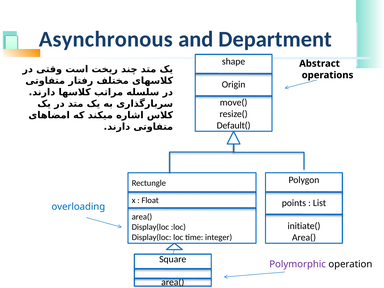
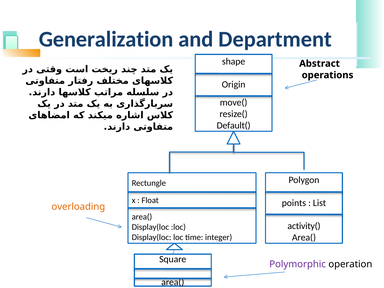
Asynchronous: Asynchronous -> Generalization (106, 39)
overloading colour: blue -> orange (78, 207)
initiate(: initiate( -> activity( (304, 226)
